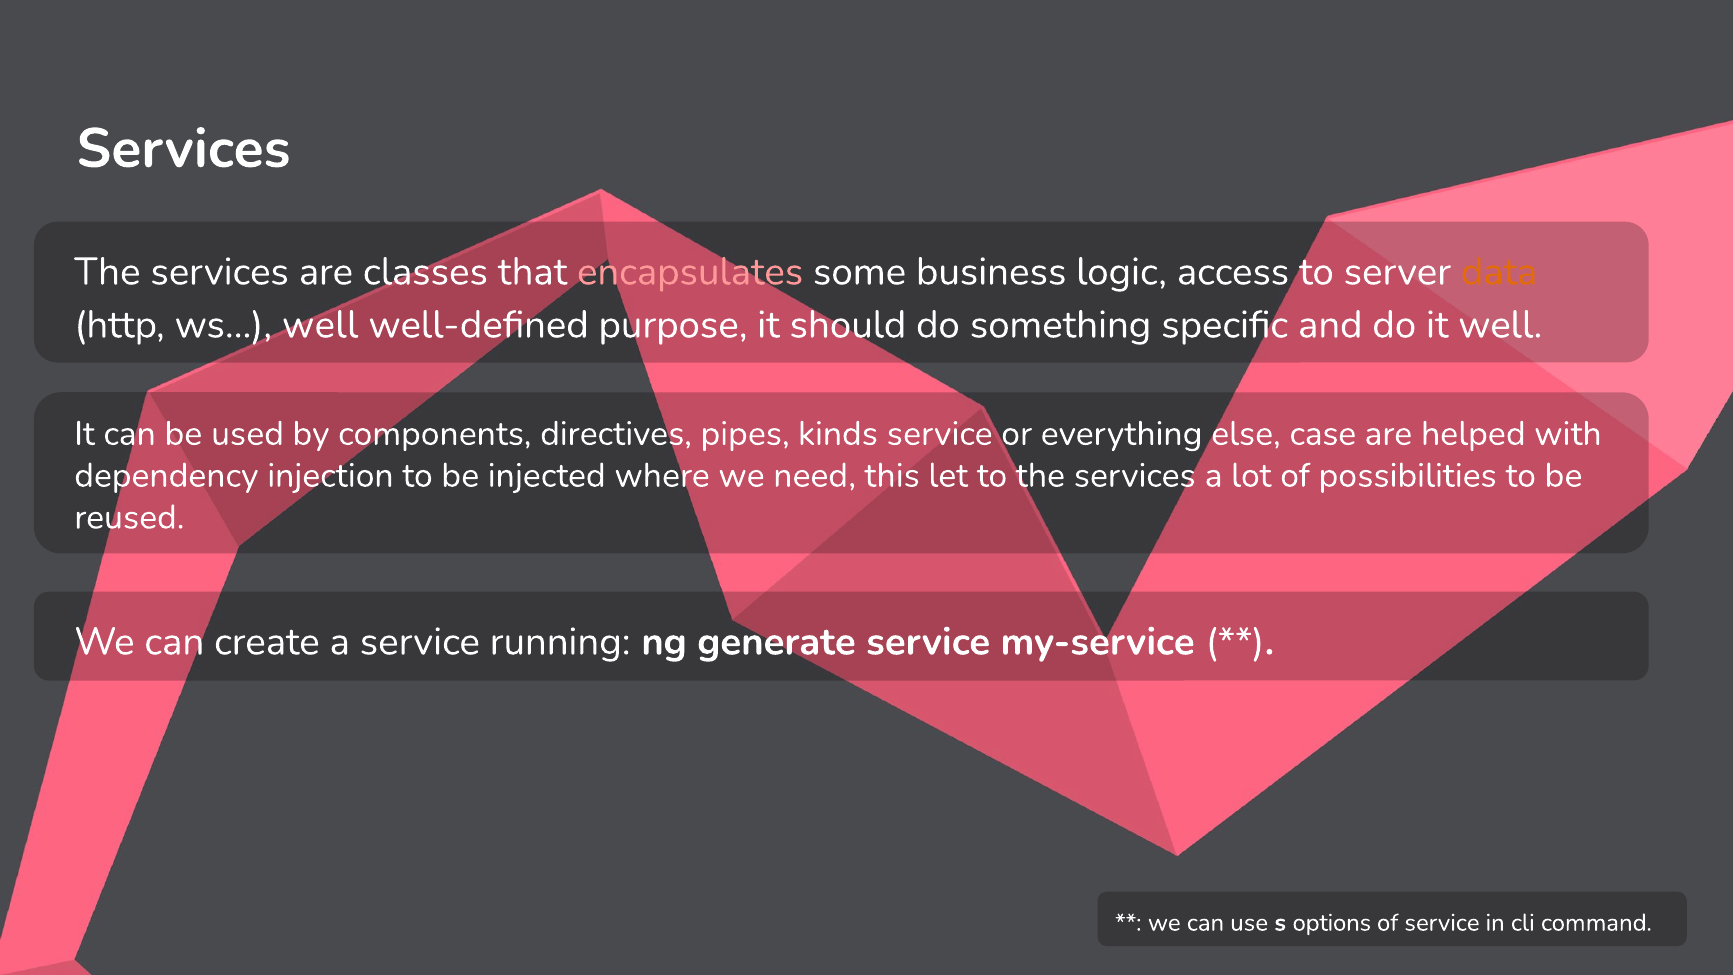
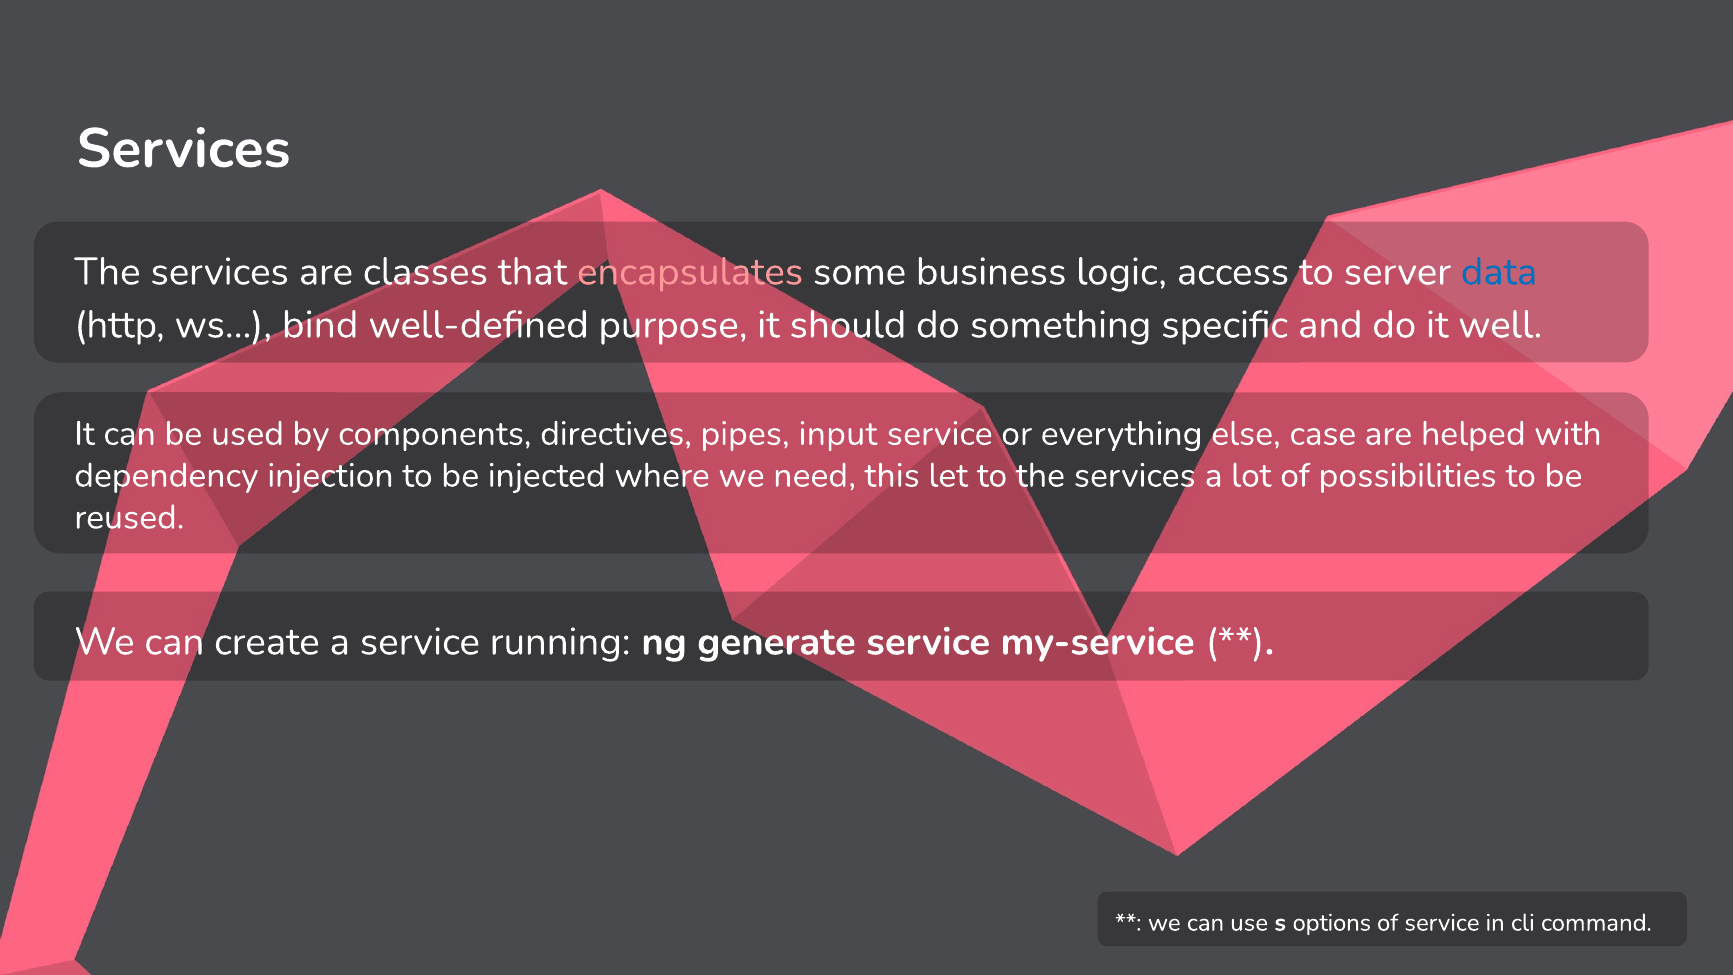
data colour: orange -> blue (1499, 272)
ws… well: well -> bind (320, 325)
kinds: kinds -> input (838, 434)
